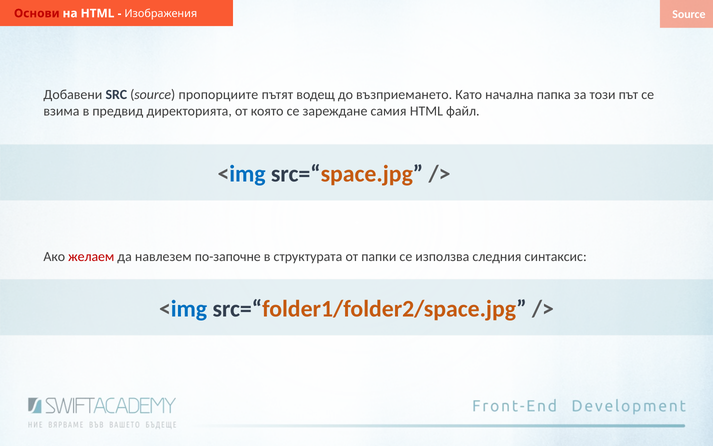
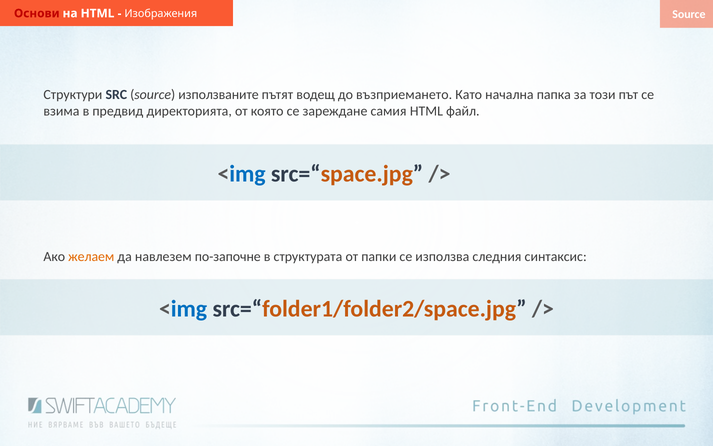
Добавени: Добавени -> Структури (73, 94)
пропорциите: пропорциите -> използваните (219, 94)
желаем colour: red -> orange (91, 257)
